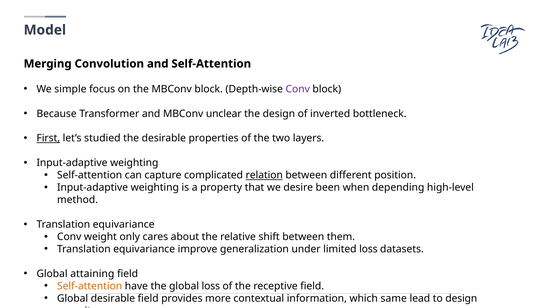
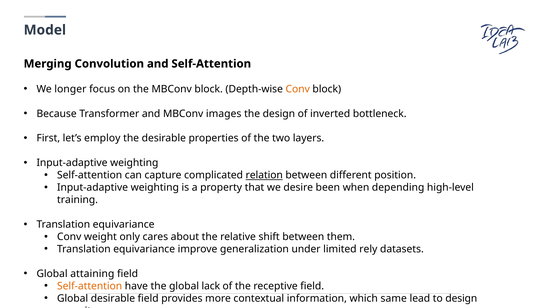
simple: simple -> longer (70, 89)
Conv colour: purple -> orange (298, 89)
unclear: unclear -> images (224, 114)
First underline: present -> none (48, 138)
studied: studied -> employ (102, 138)
method: method -> training (78, 200)
limited loss: loss -> rely (368, 249)
global loss: loss -> lack (211, 286)
